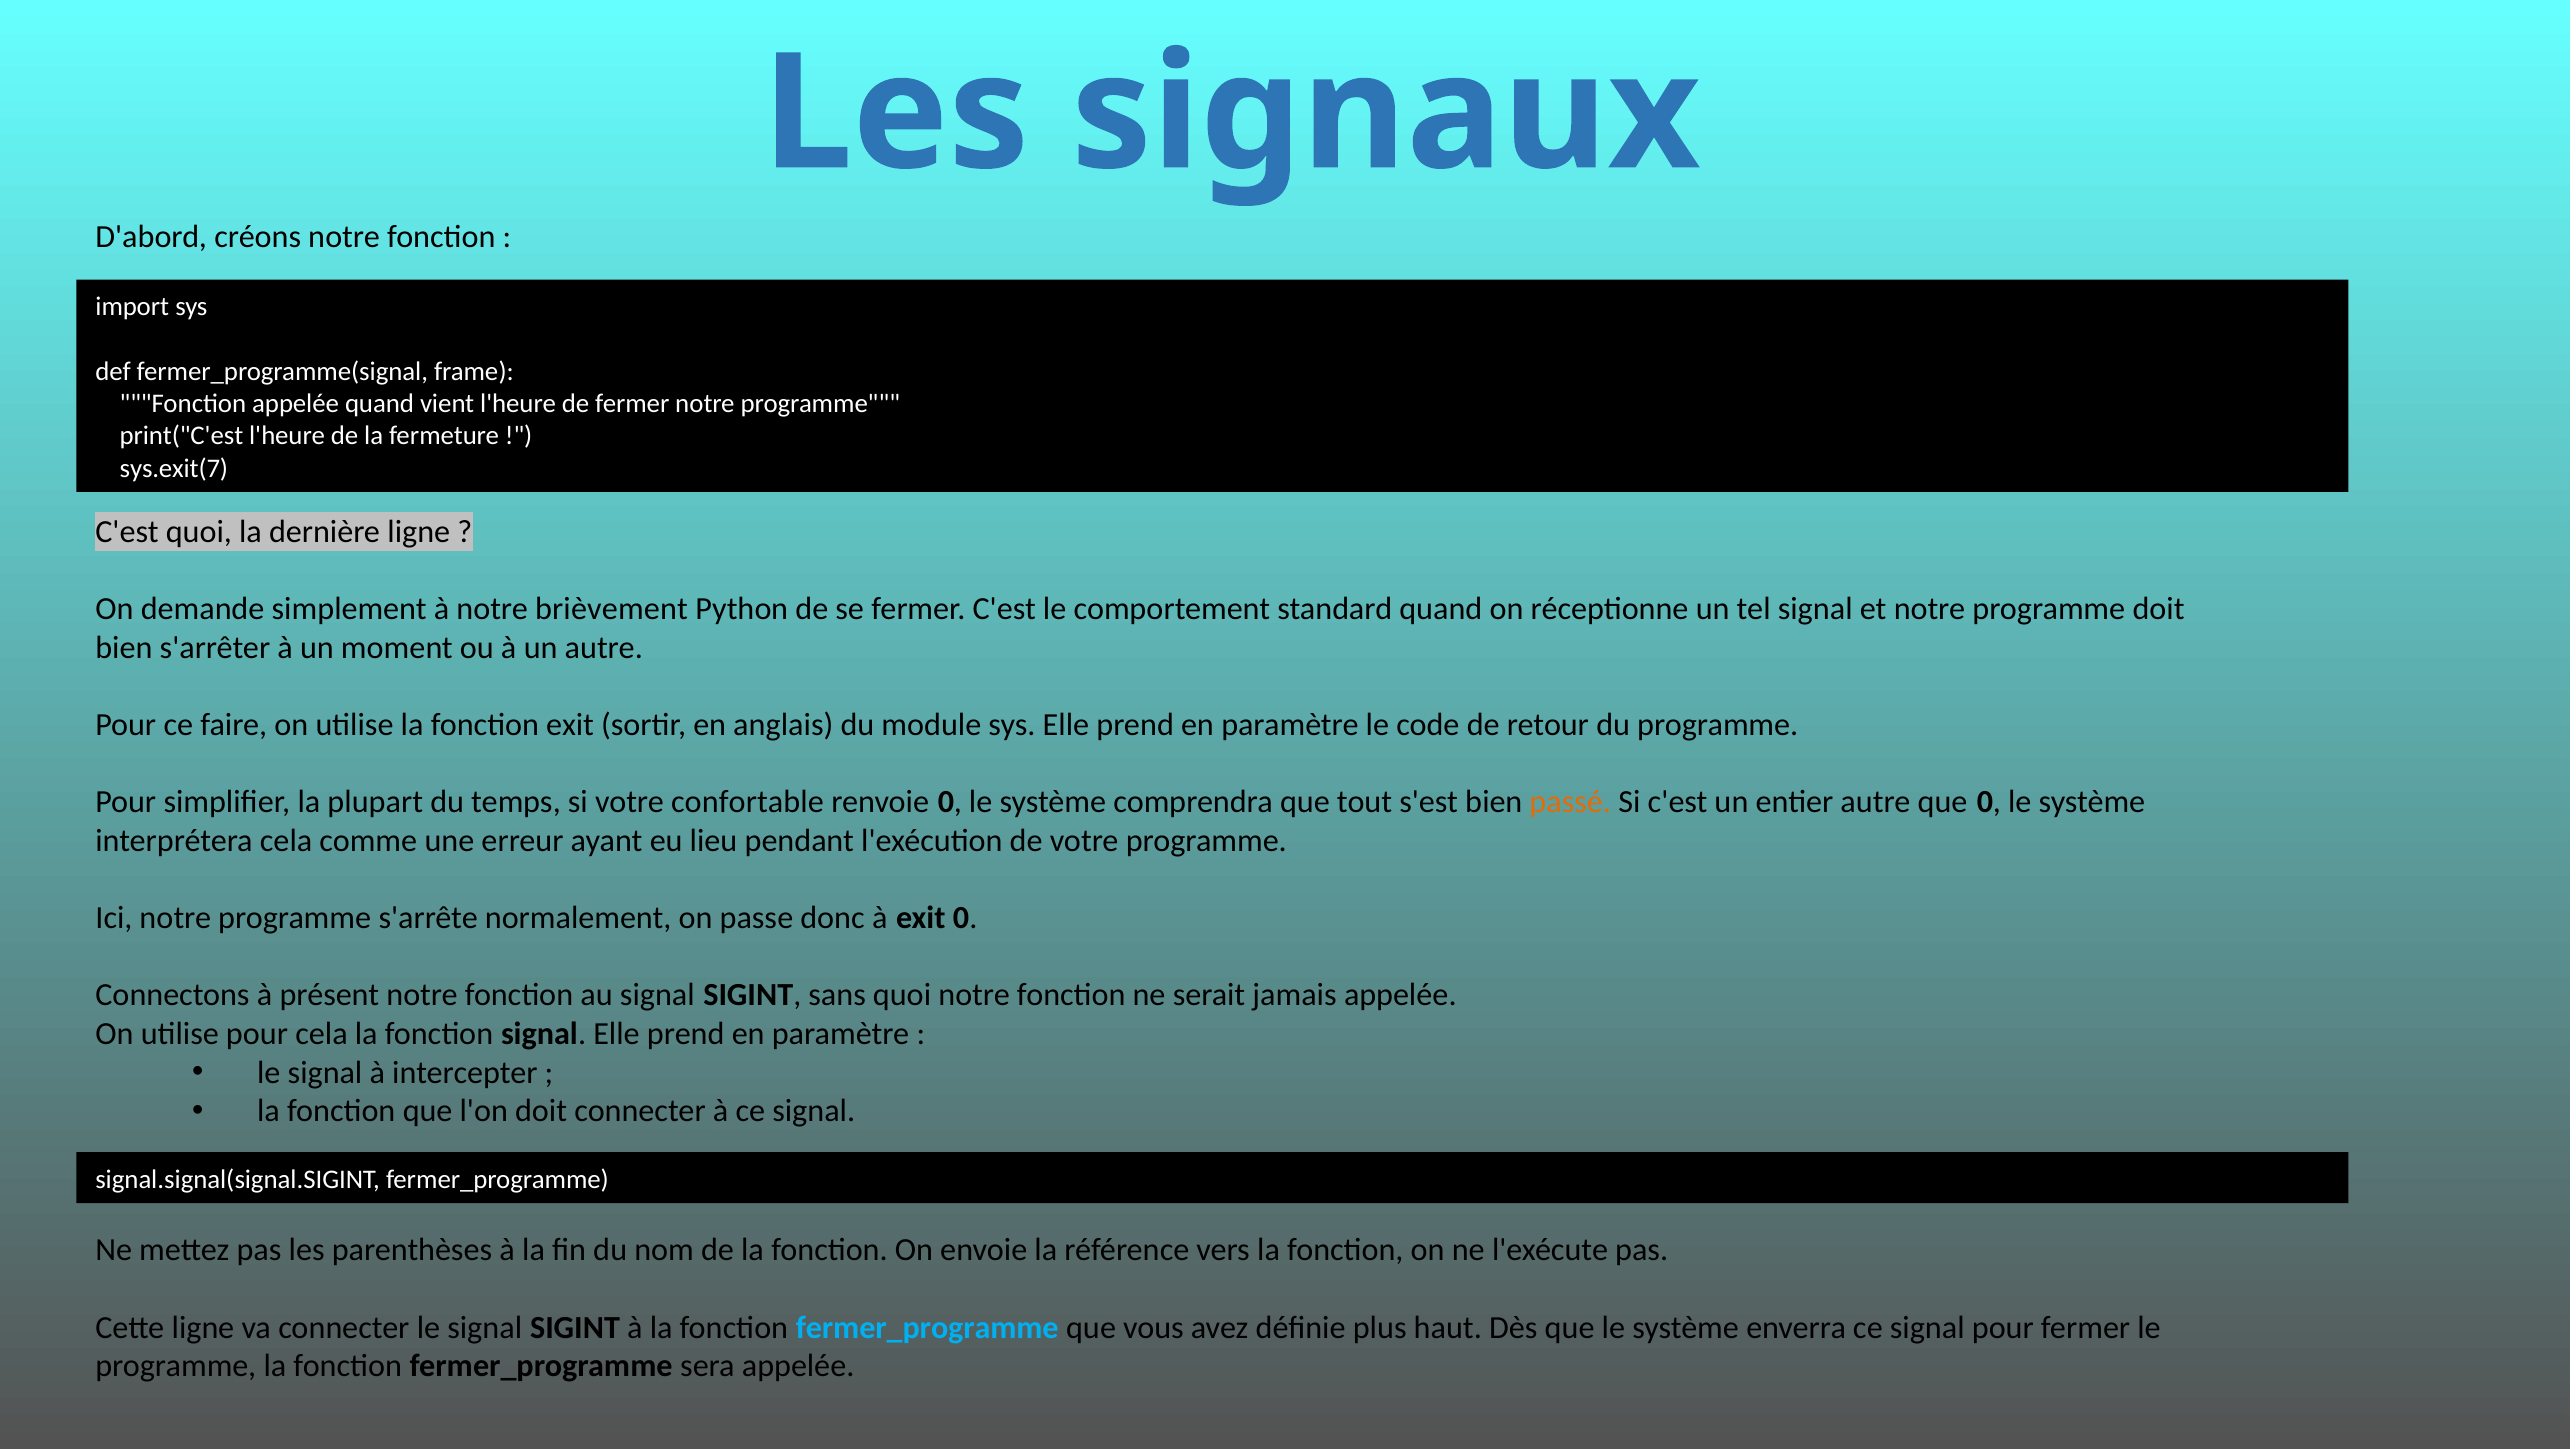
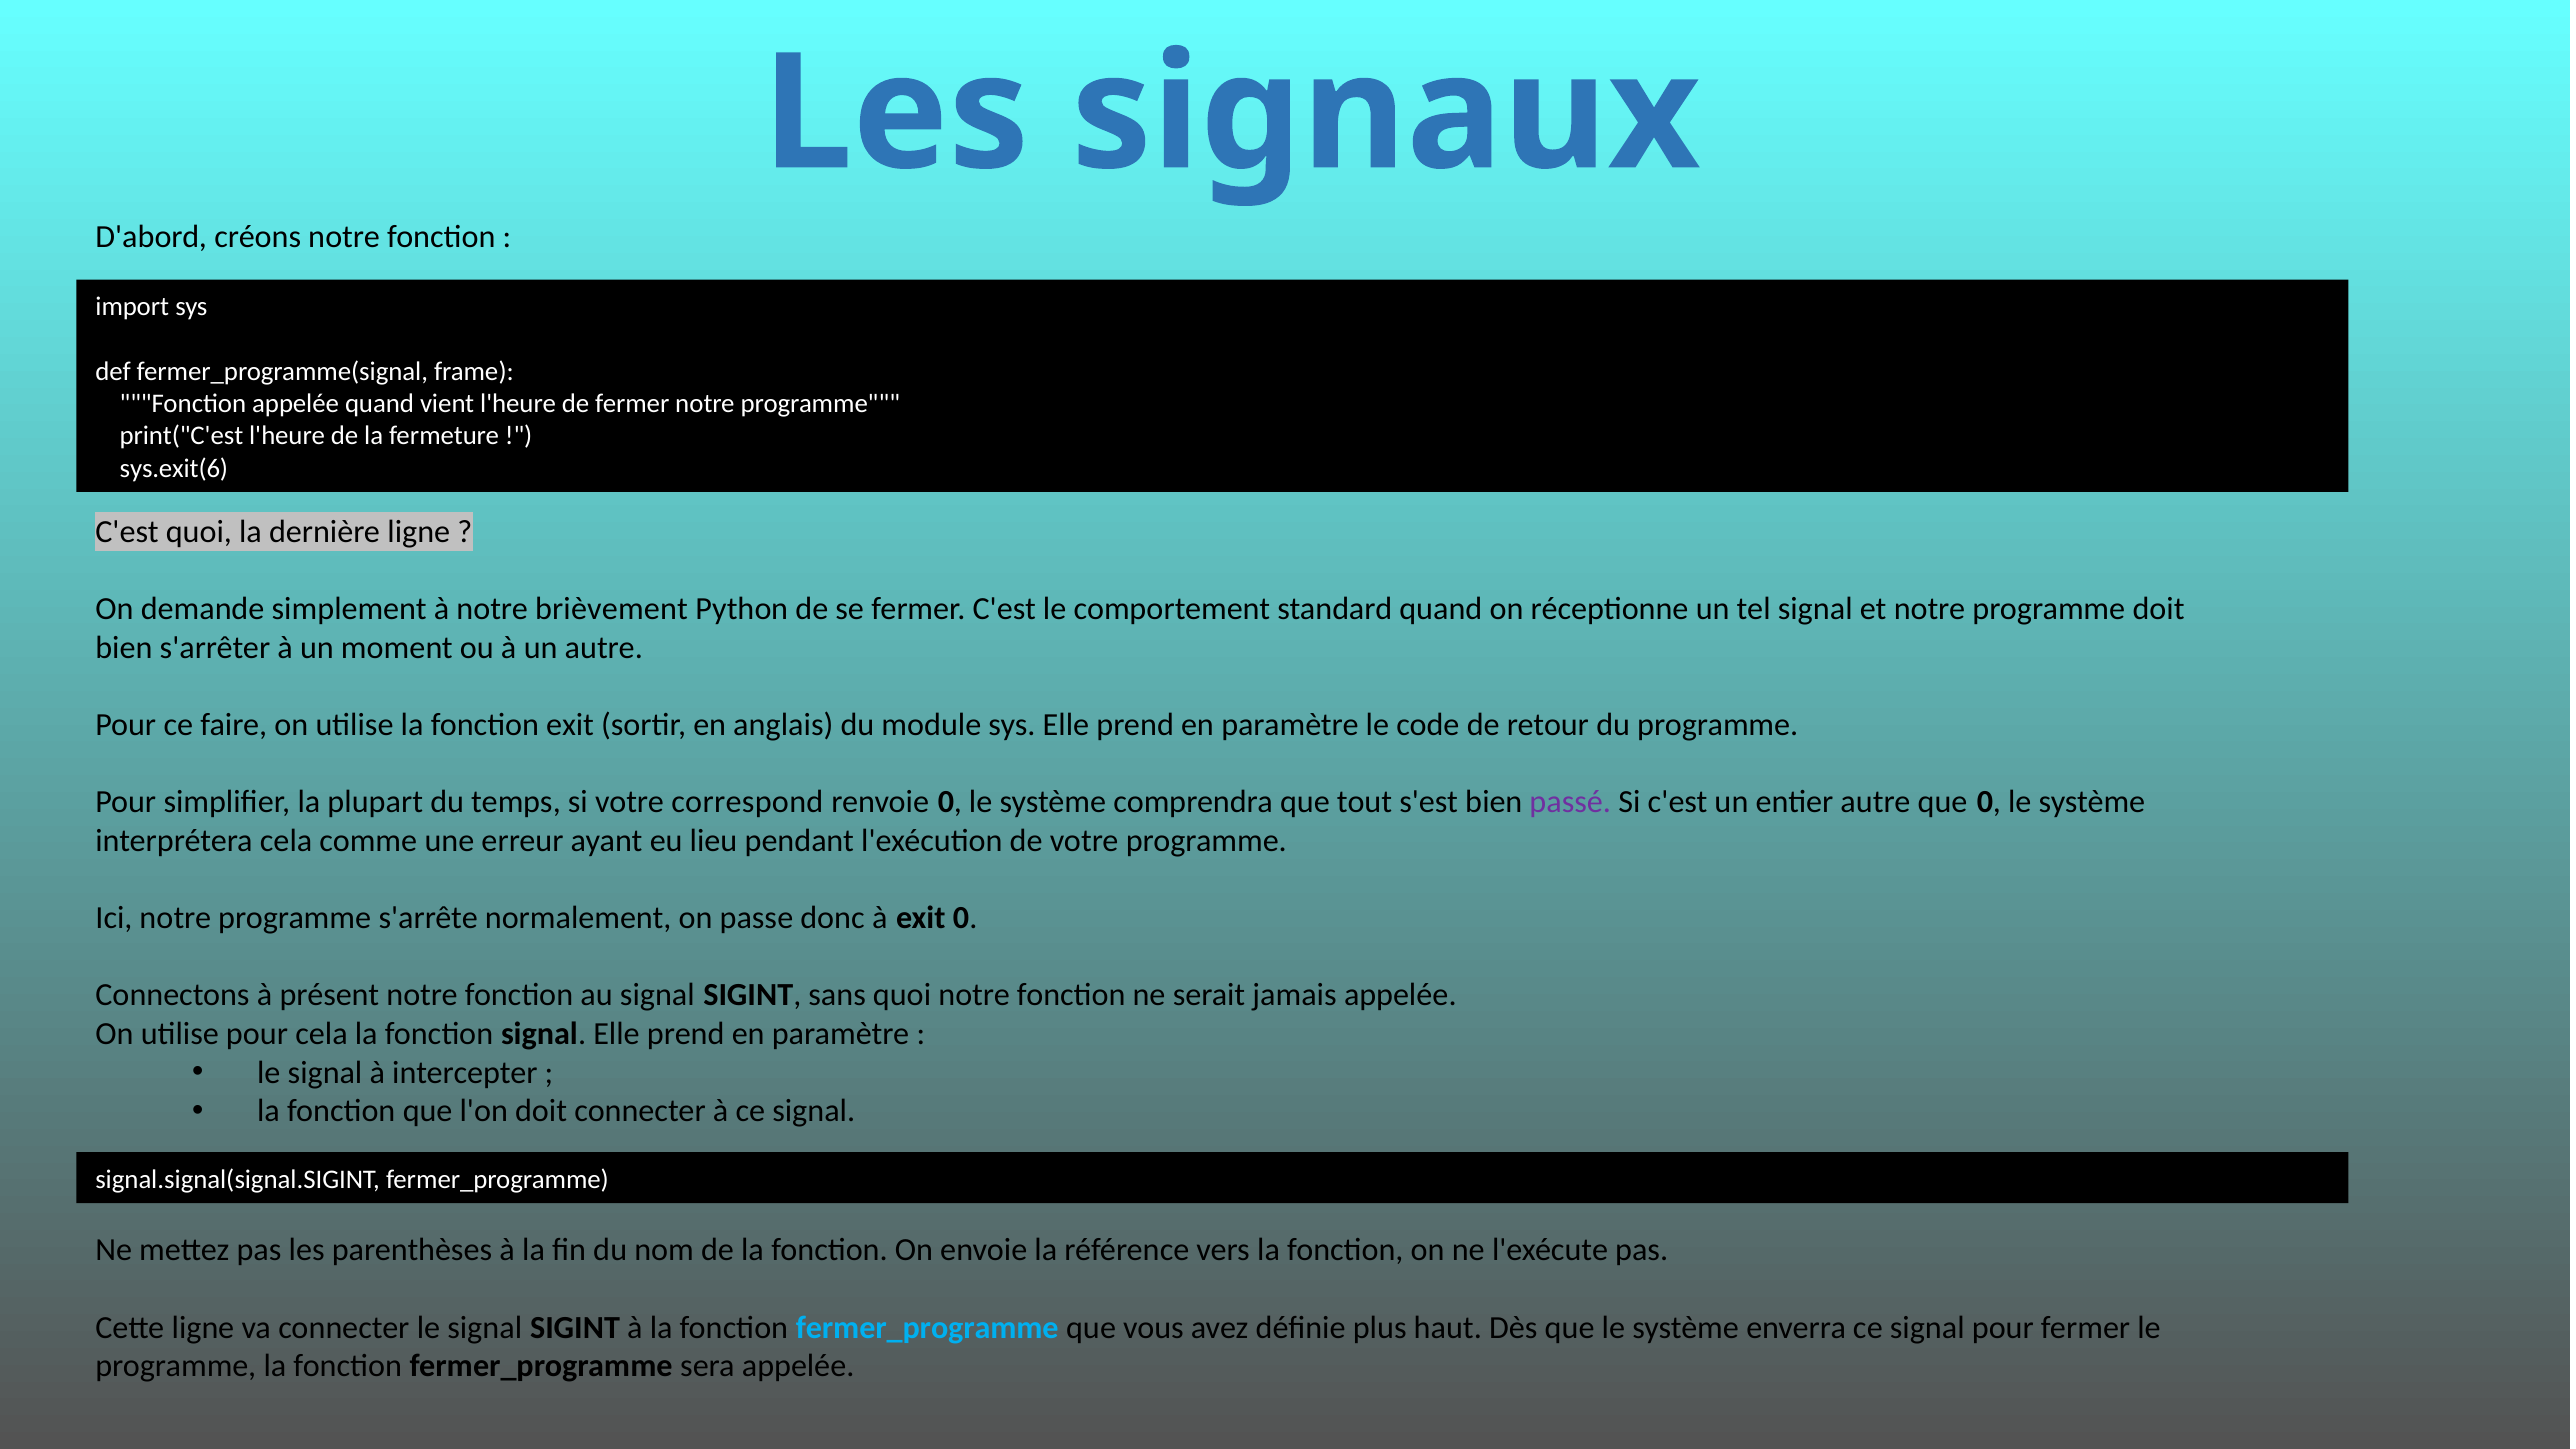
sys.exit(7: sys.exit(7 -> sys.exit(6 (174, 468)
confortable: confortable -> correspond (747, 802)
passé colour: orange -> purple (1570, 802)
